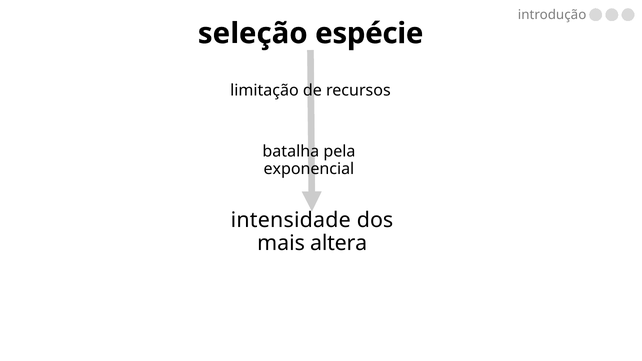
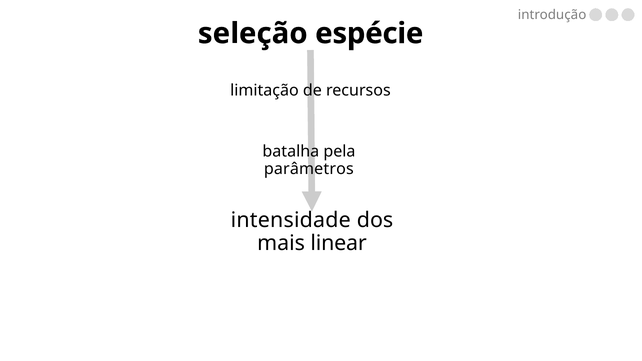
exponencial: exponencial -> parâmetros (309, 169)
altera: altera -> linear (339, 243)
